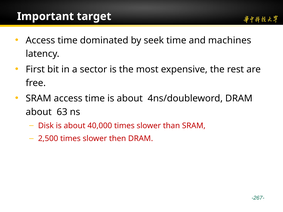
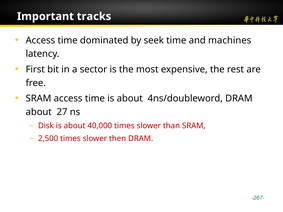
target: target -> tracks (94, 16)
63: 63 -> 27 (62, 112)
